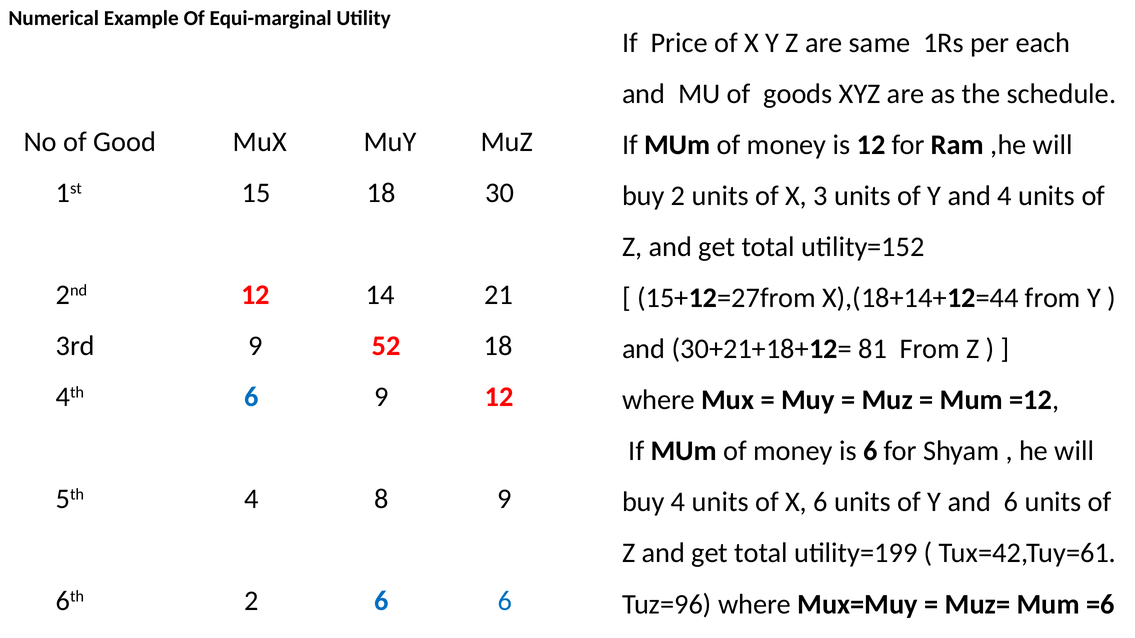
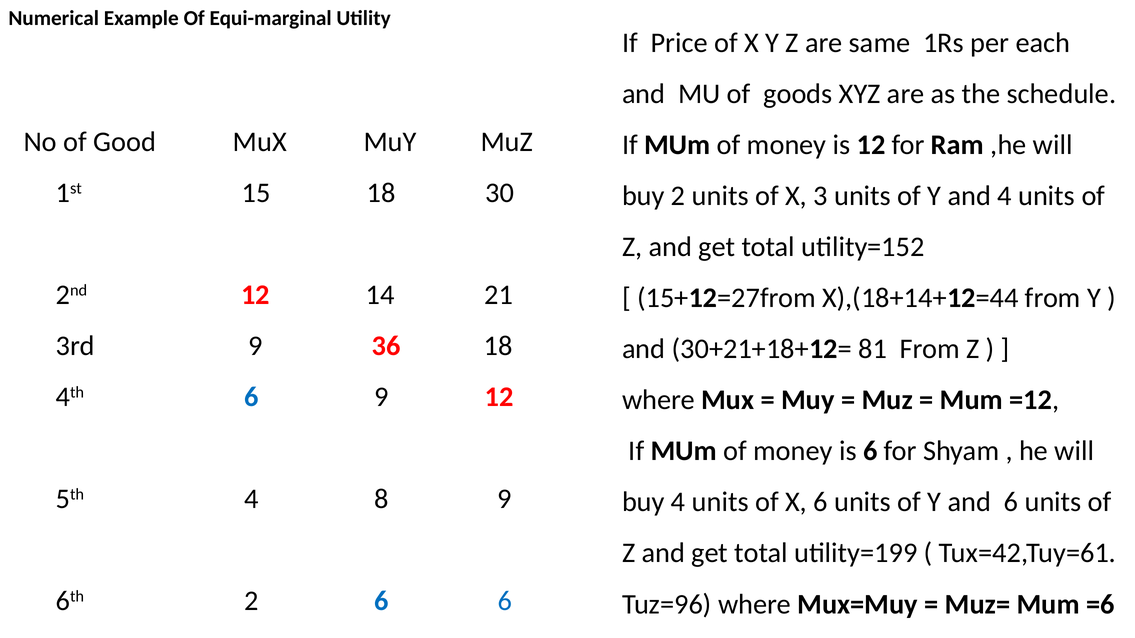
52: 52 -> 36 (386, 346)
